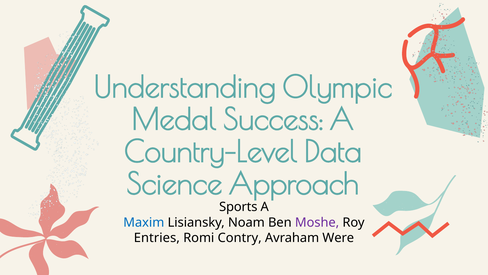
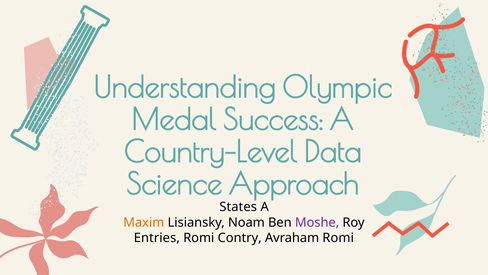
Sports: Sports -> States (238, 207)
Maxim colour: blue -> orange (144, 222)
Avraham Were: Were -> Romi (338, 238)
